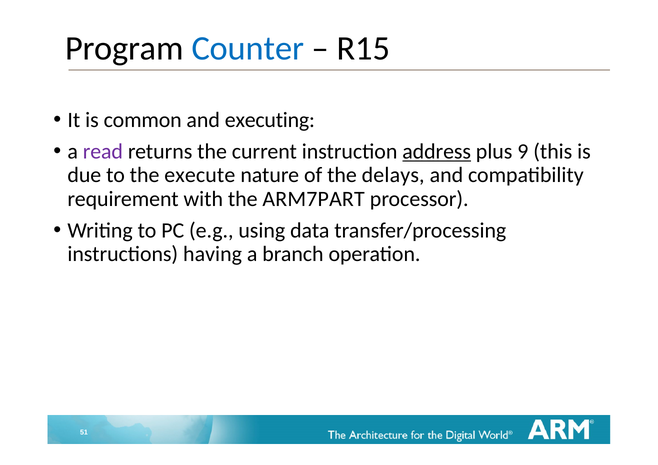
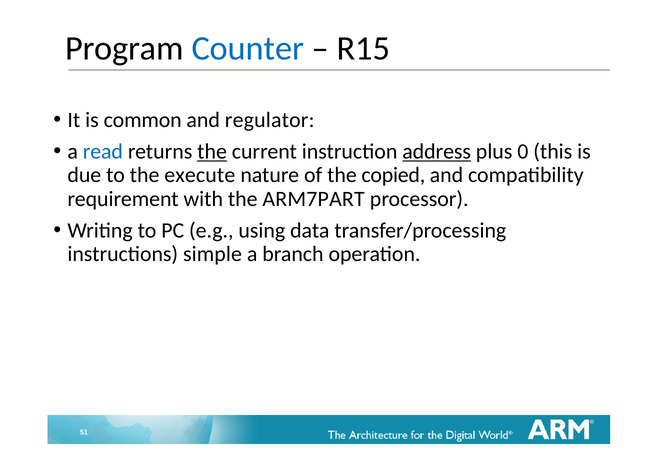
executing: executing -> regulator (270, 120)
read colour: purple -> blue (103, 152)
the underline: none -> present (212, 152)
9: 9 -> 0 (523, 152)
delays: delays -> copied (393, 175)
having: having -> simple (213, 254)
